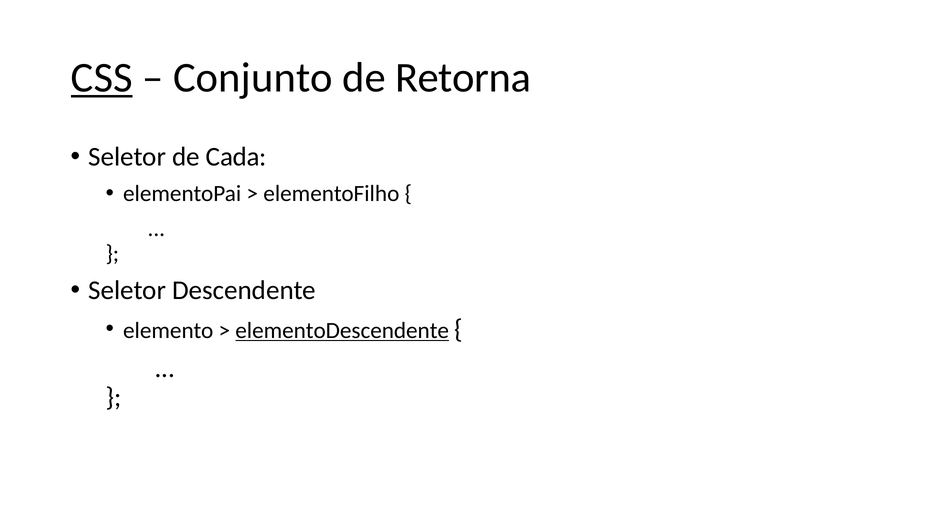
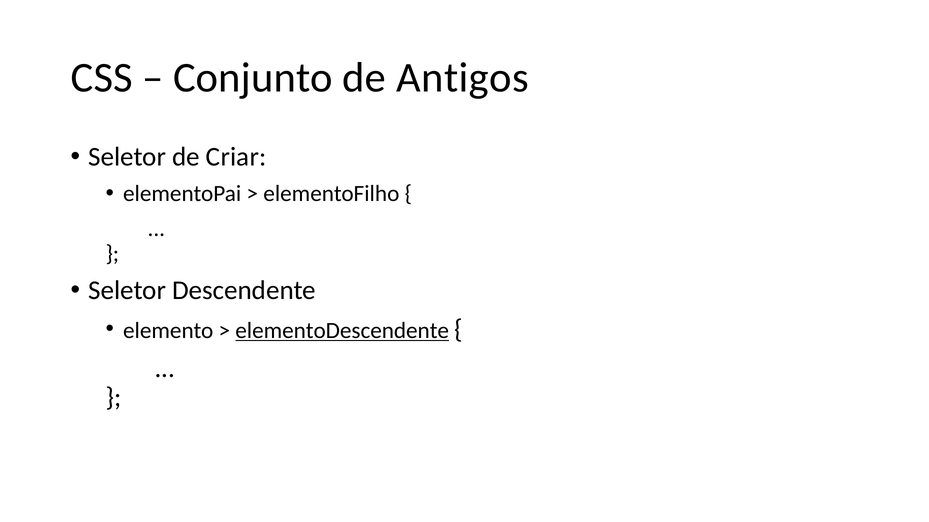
CSS underline: present -> none (102, 78)
Retorna: Retorna -> Antigos (463, 78)
Cada: Cada -> Criar (236, 157)
